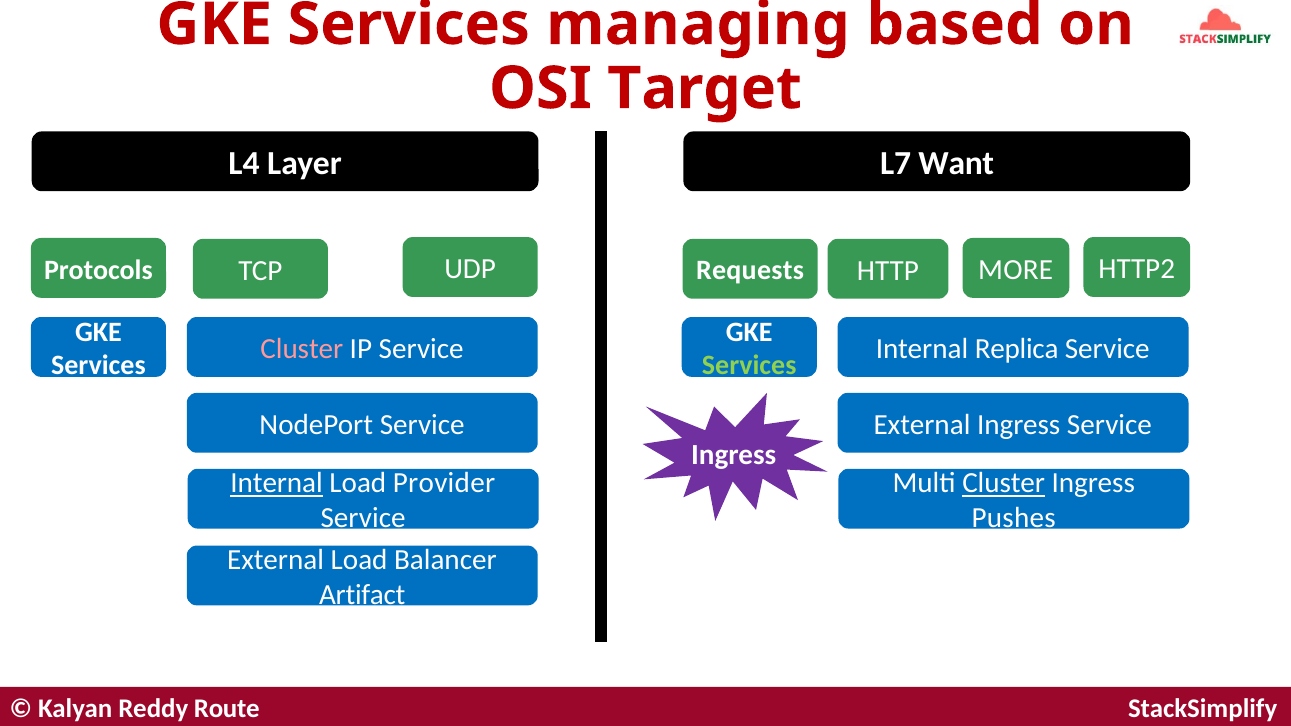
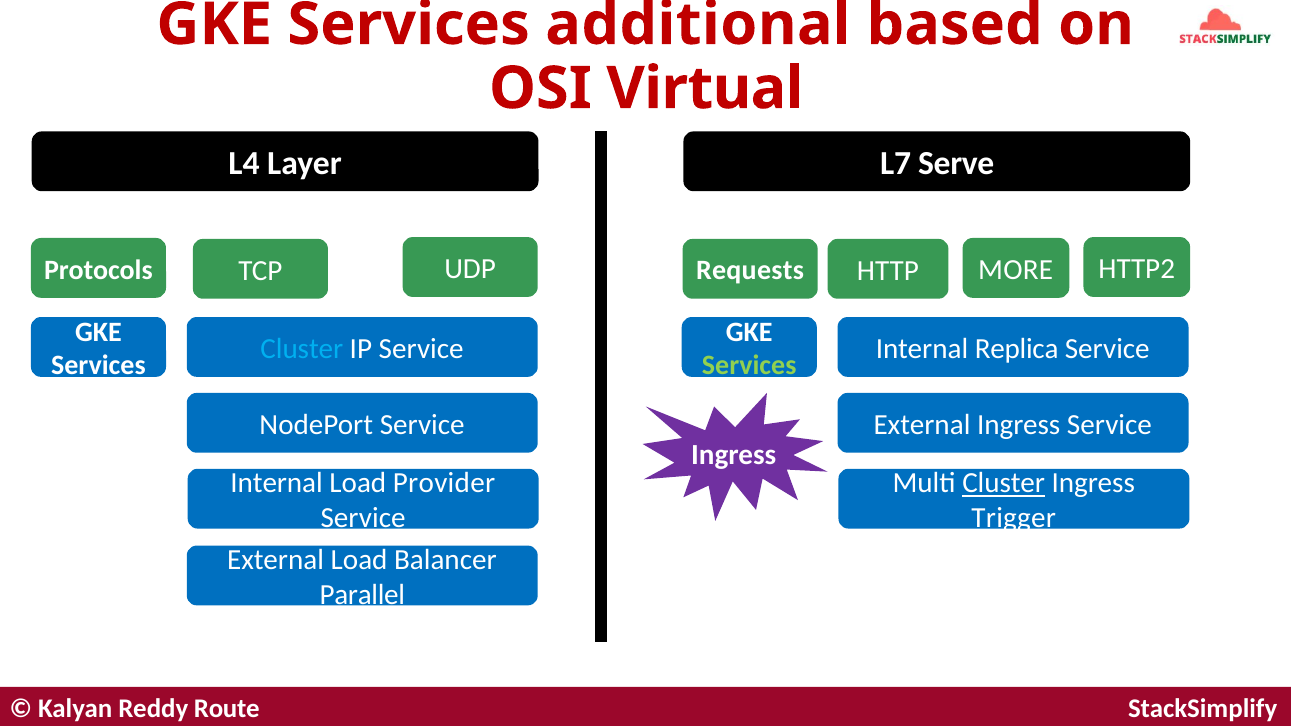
managing: managing -> additional (698, 24)
Target: Target -> Virtual (705, 89)
Want: Want -> Serve (956, 164)
Cluster colour: pink -> light blue (302, 349)
Internal underline: present -> none (277, 483)
Pushes: Pushes -> Trigger (1014, 518)
Artifact: Artifact -> Parallel (362, 595)
